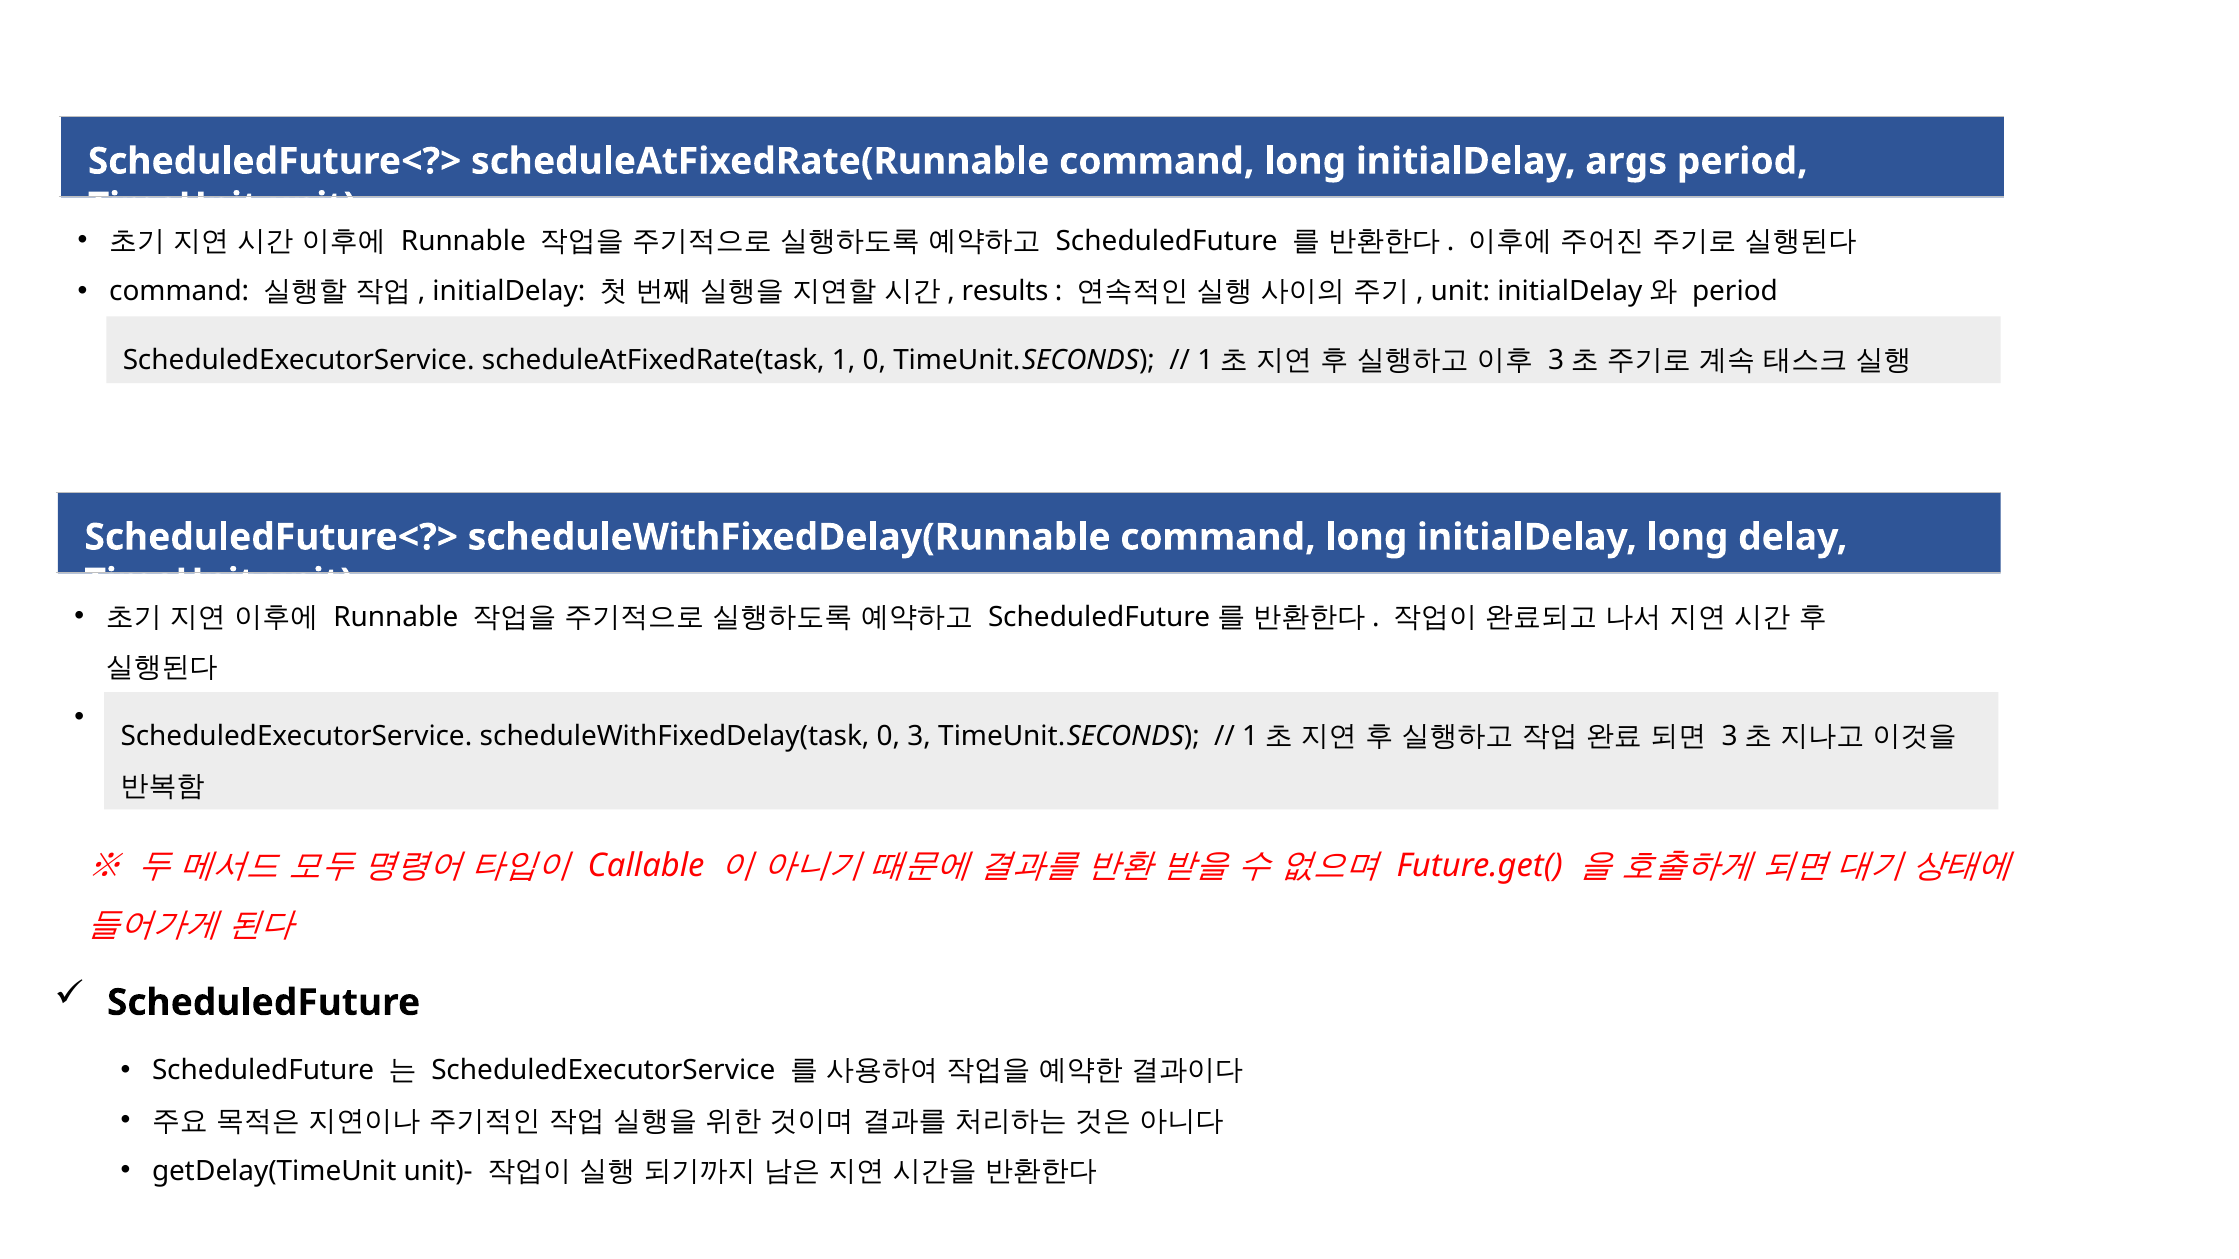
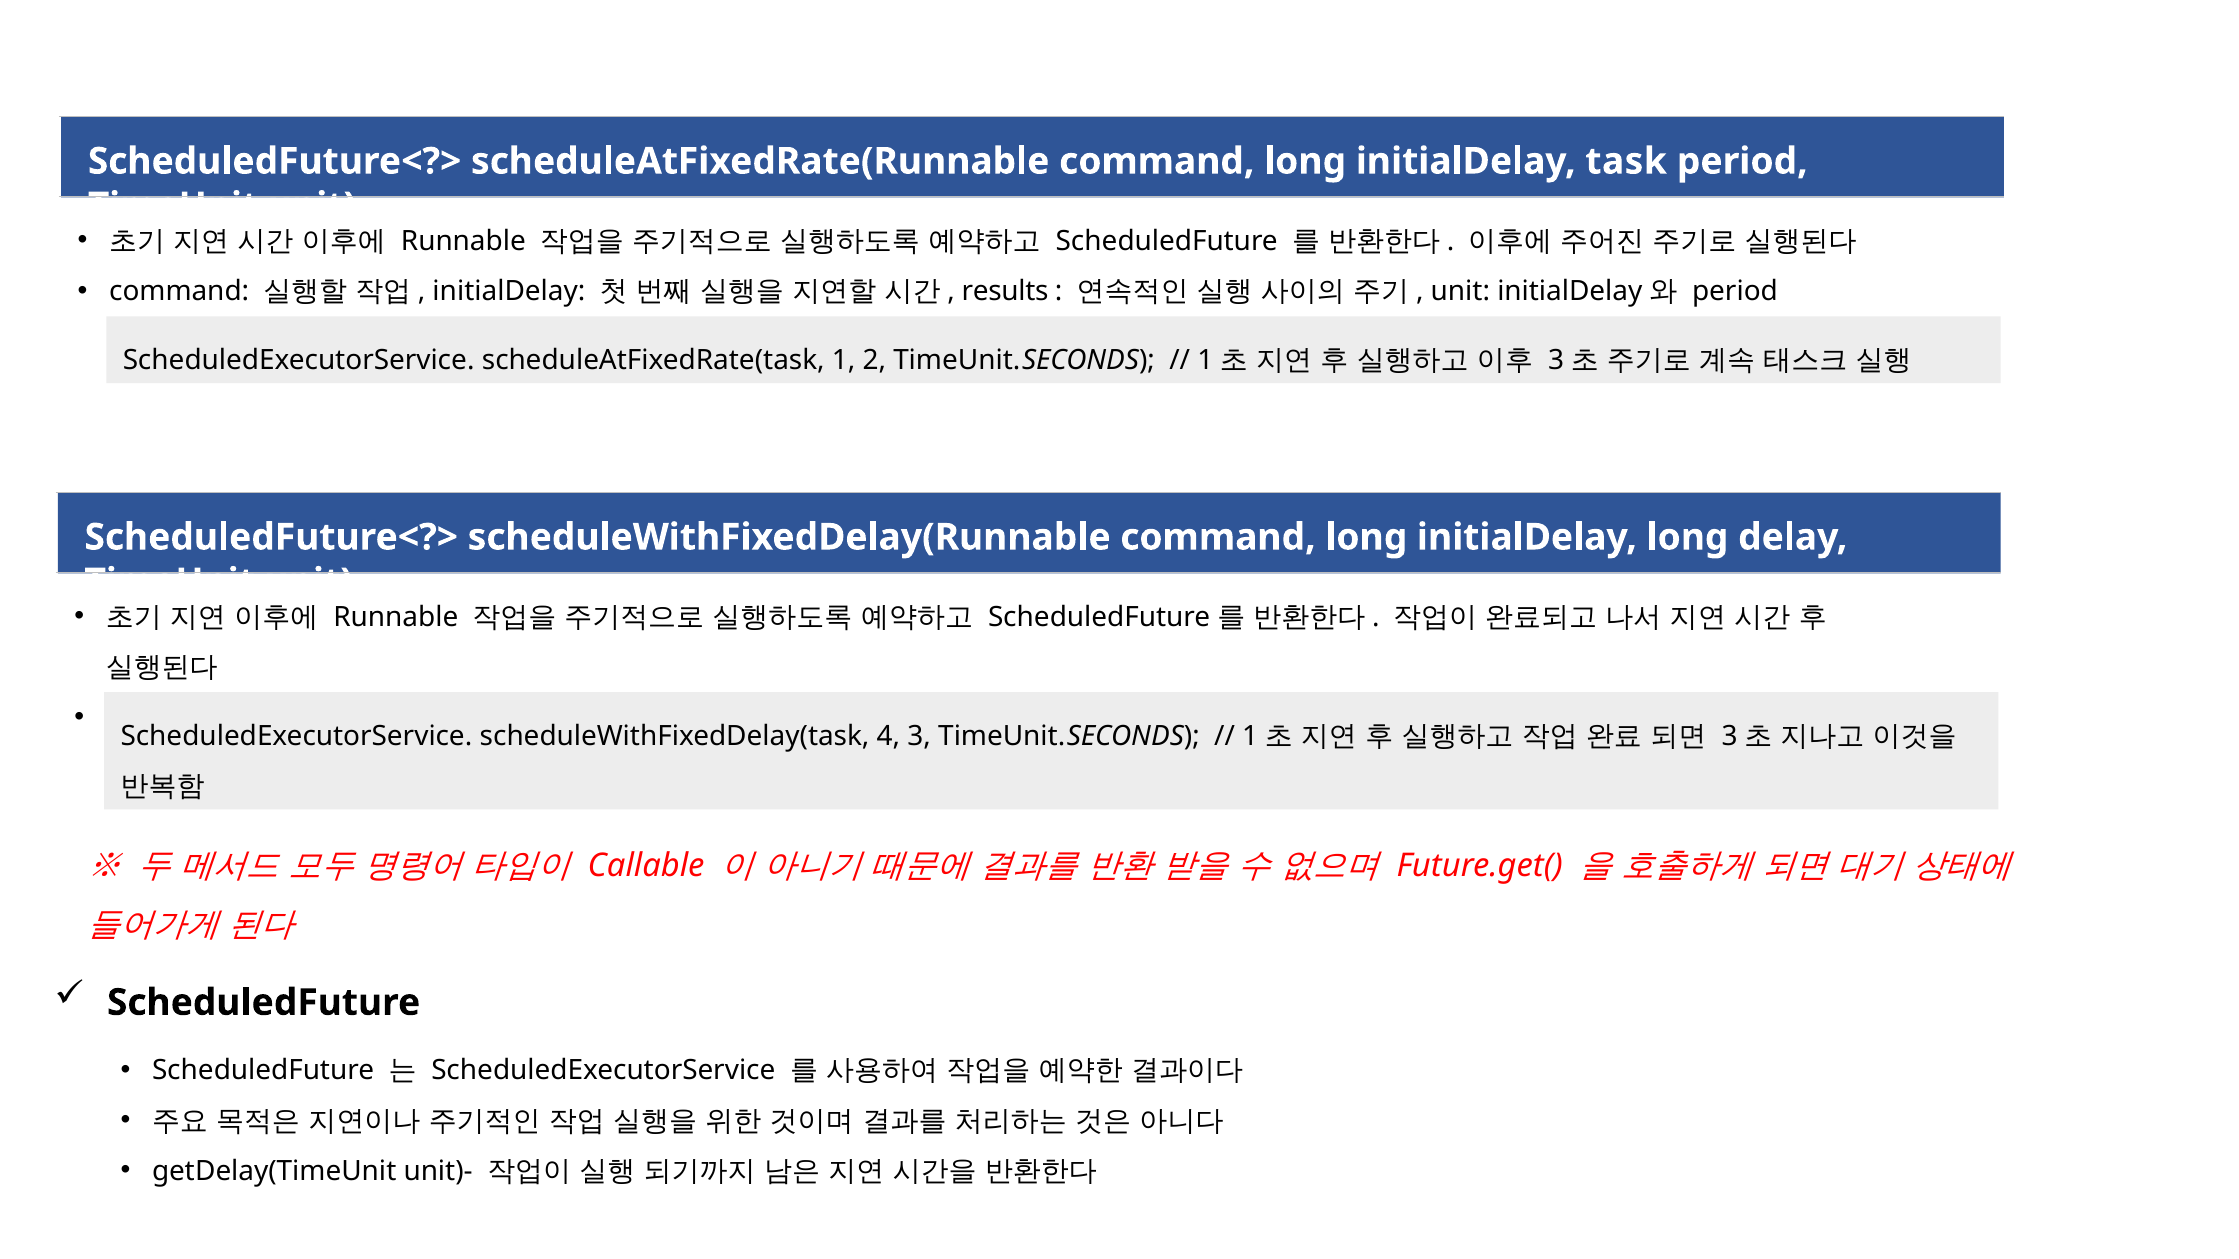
args: args -> task (1626, 161)
1 0: 0 -> 2 (874, 360)
scheduleWithFixedDelay(task 0: 0 -> 4 (888, 736)
